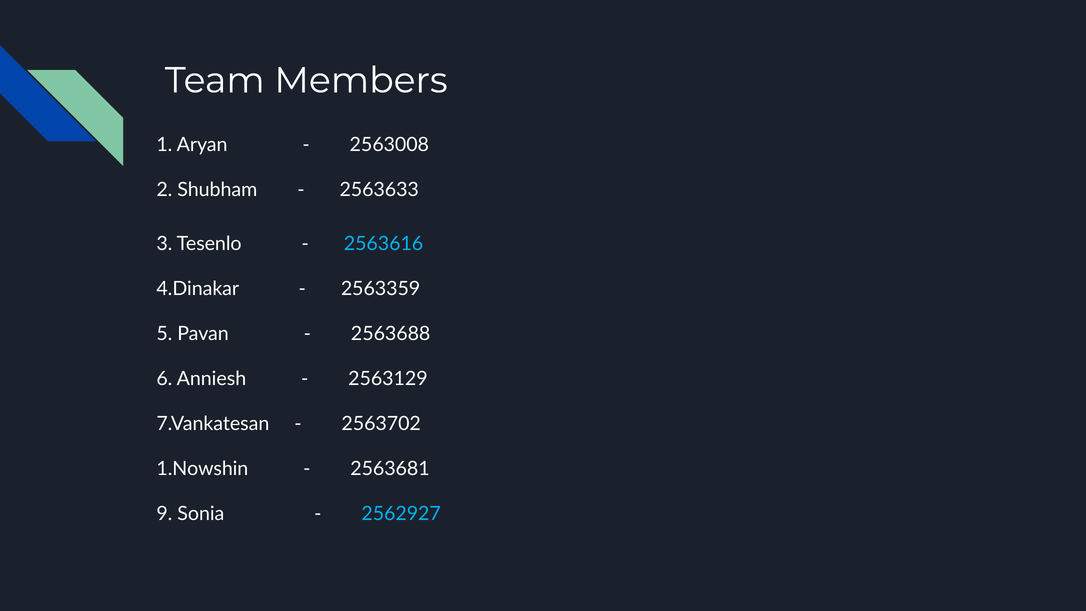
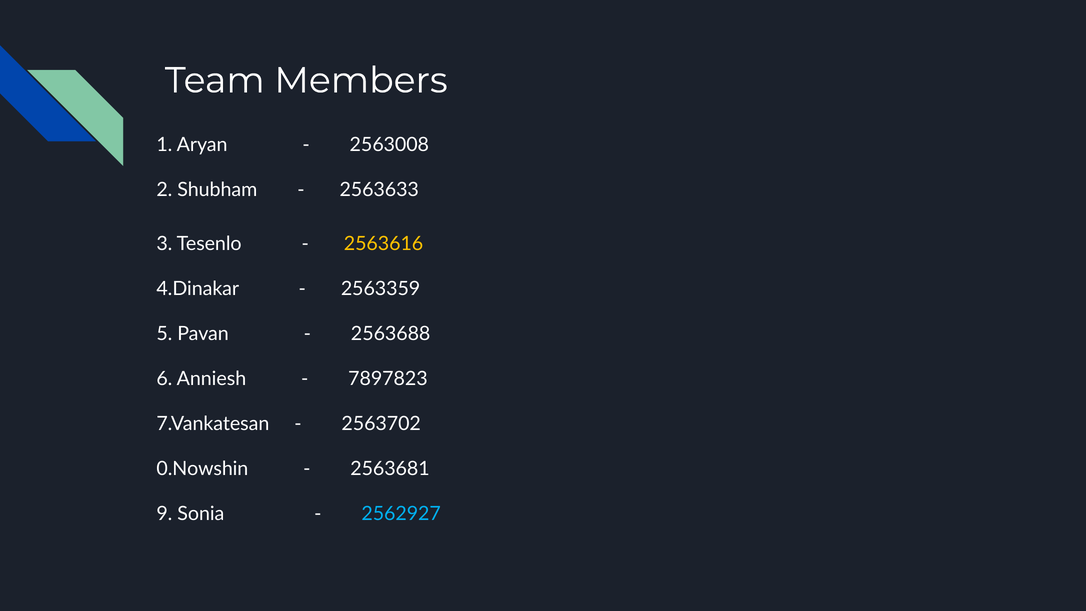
2563616 colour: light blue -> yellow (384, 244)
2563129: 2563129 -> 7897823 (388, 379)
1.Nowshin: 1.Nowshin -> 0.Nowshin (202, 469)
